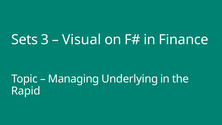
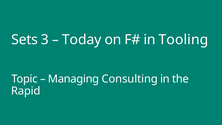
Visual: Visual -> Today (82, 40)
Finance: Finance -> Tooling (183, 40)
Underlying: Underlying -> Consulting (130, 79)
